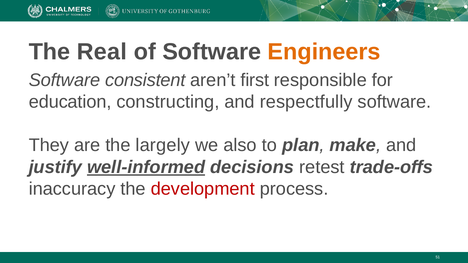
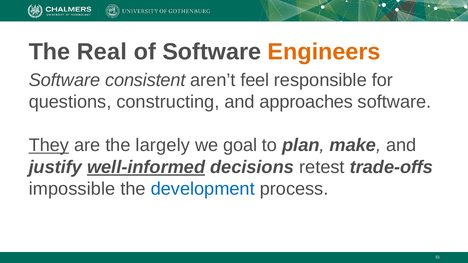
first: first -> feel (255, 80)
education: education -> questions (70, 102)
respectfully: respectfully -> approaches (306, 102)
They underline: none -> present (49, 145)
also: also -> goal (240, 145)
inaccuracy: inaccuracy -> impossible (72, 189)
development colour: red -> blue (203, 189)
